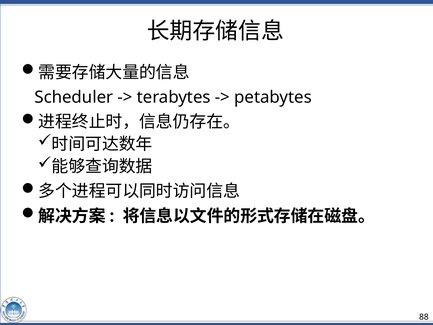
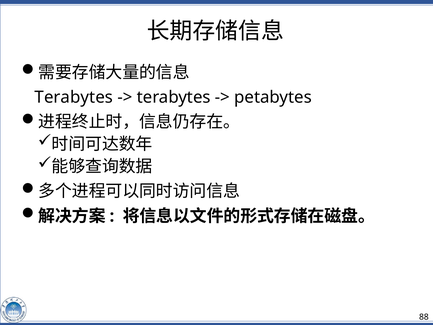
Scheduler: Scheduler -> Terabytes (74, 97)
